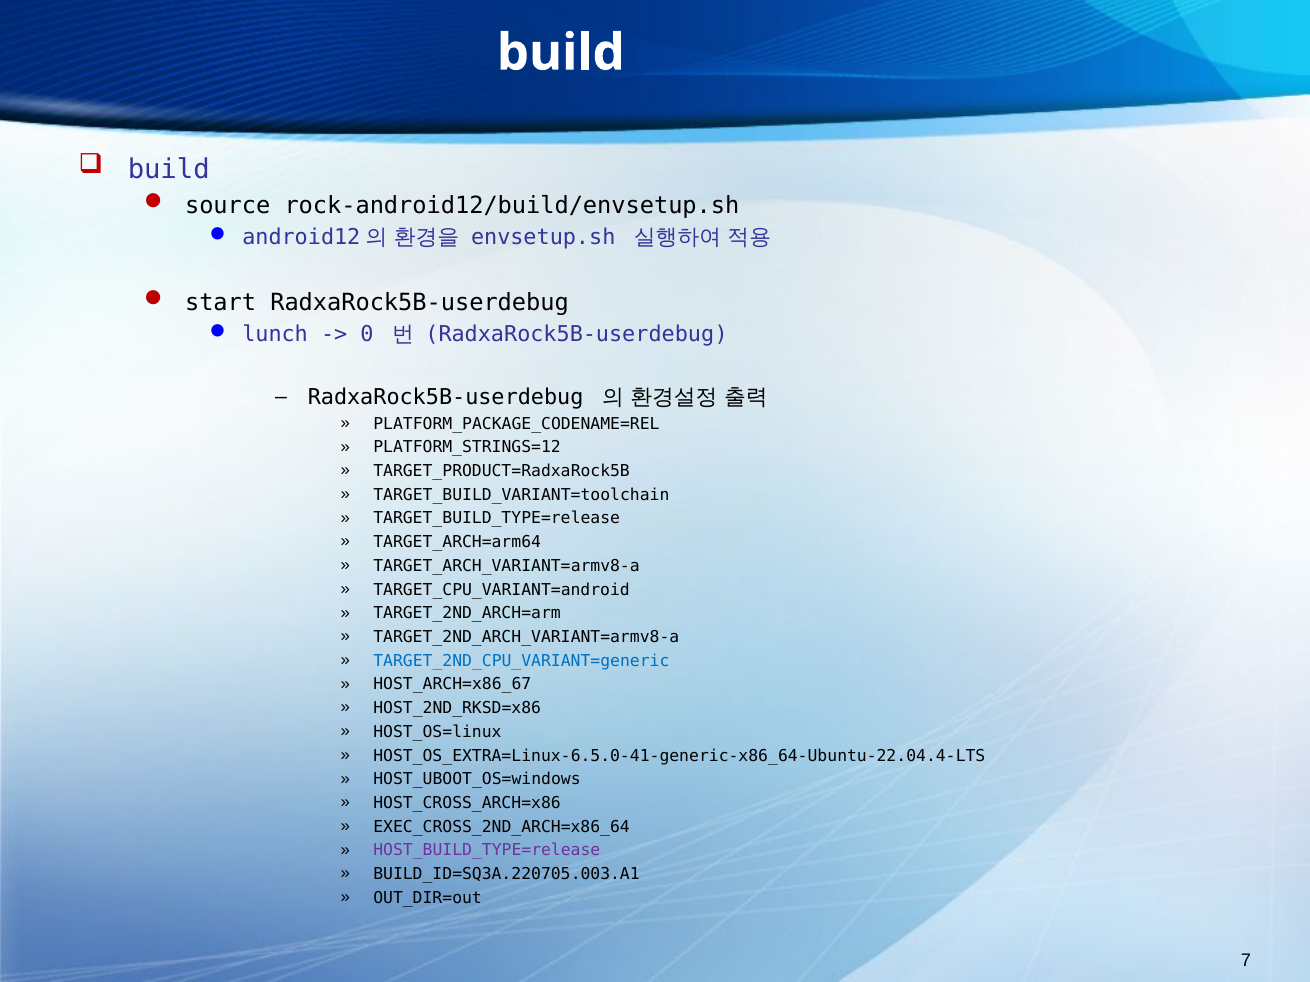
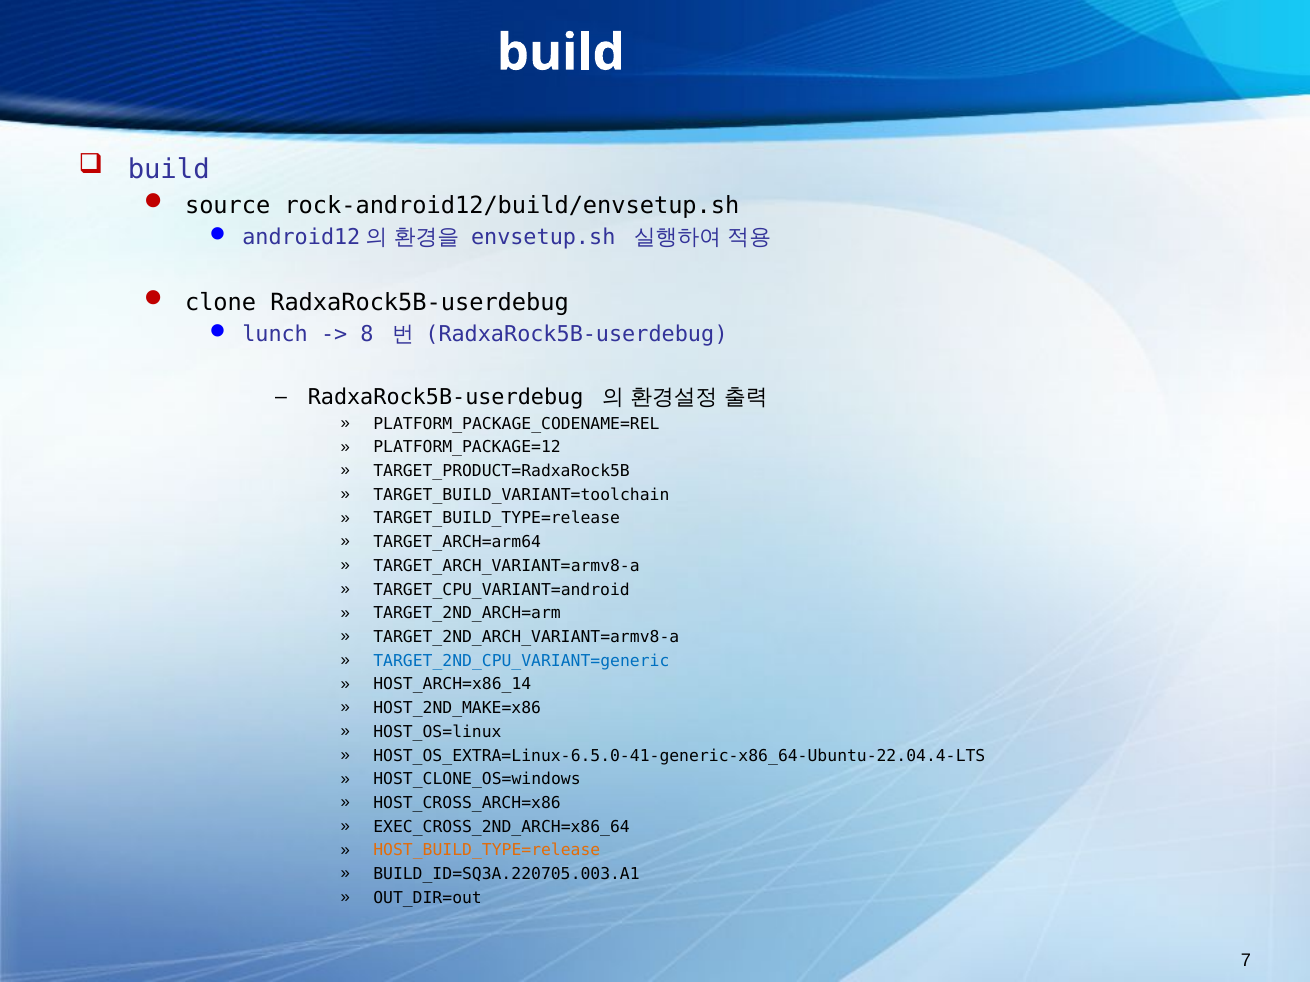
start: start -> clone (221, 302)
0: 0 -> 8 (367, 335)
PLATFORM_STRINGS=12: PLATFORM_STRINGS=12 -> PLATFORM_PACKAGE=12 (467, 448)
HOST_ARCH=x86_67: HOST_ARCH=x86_67 -> HOST_ARCH=x86_14 (452, 685)
HOST_2ND_RKSD=x86: HOST_2ND_RKSD=x86 -> HOST_2ND_MAKE=x86 (457, 709)
HOST_UBOOT_OS=windows: HOST_UBOOT_OS=windows -> HOST_CLONE_OS=windows (477, 780)
HOST_BUILD_TYPE=release colour: purple -> orange (487, 851)
